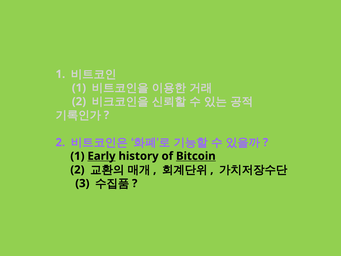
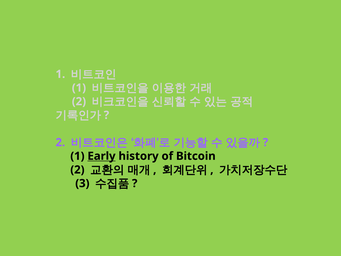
Bitcoin underline: present -> none (196, 156)
